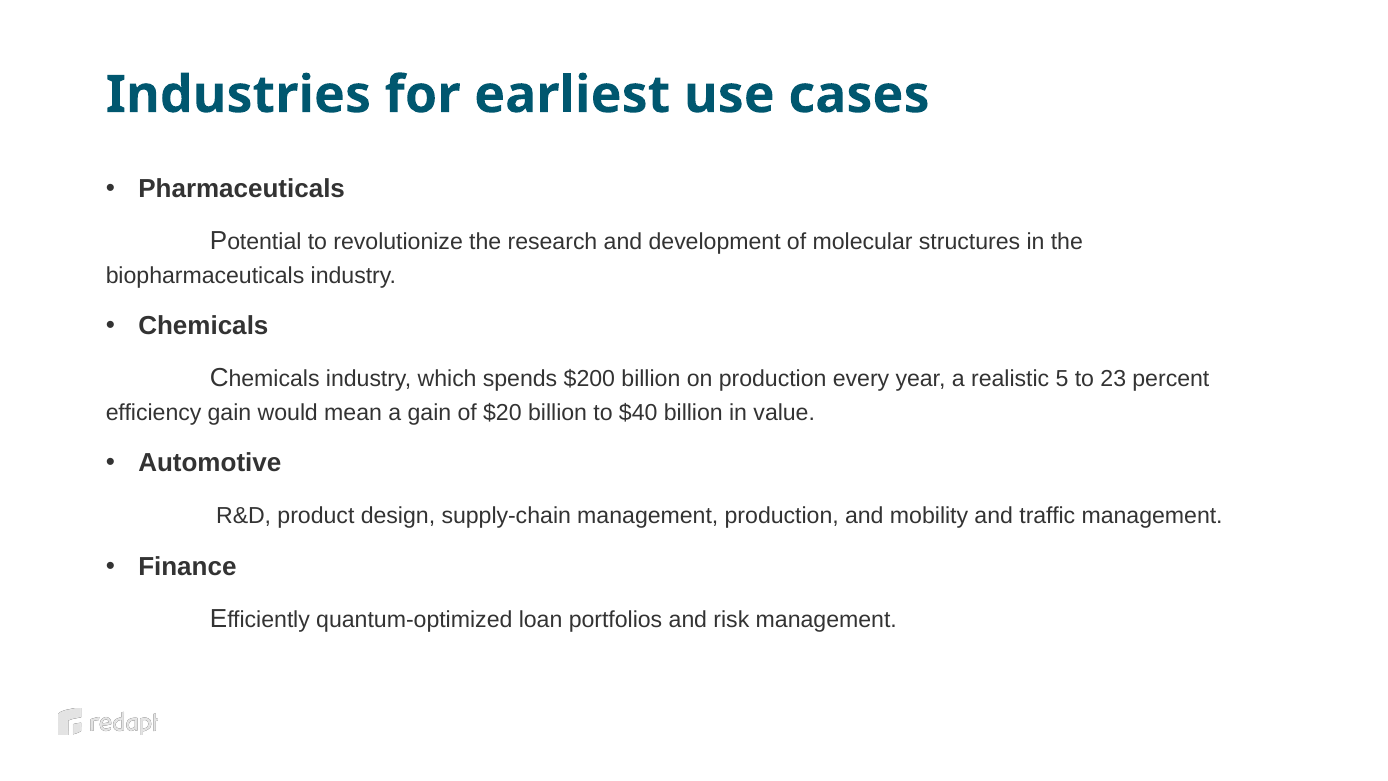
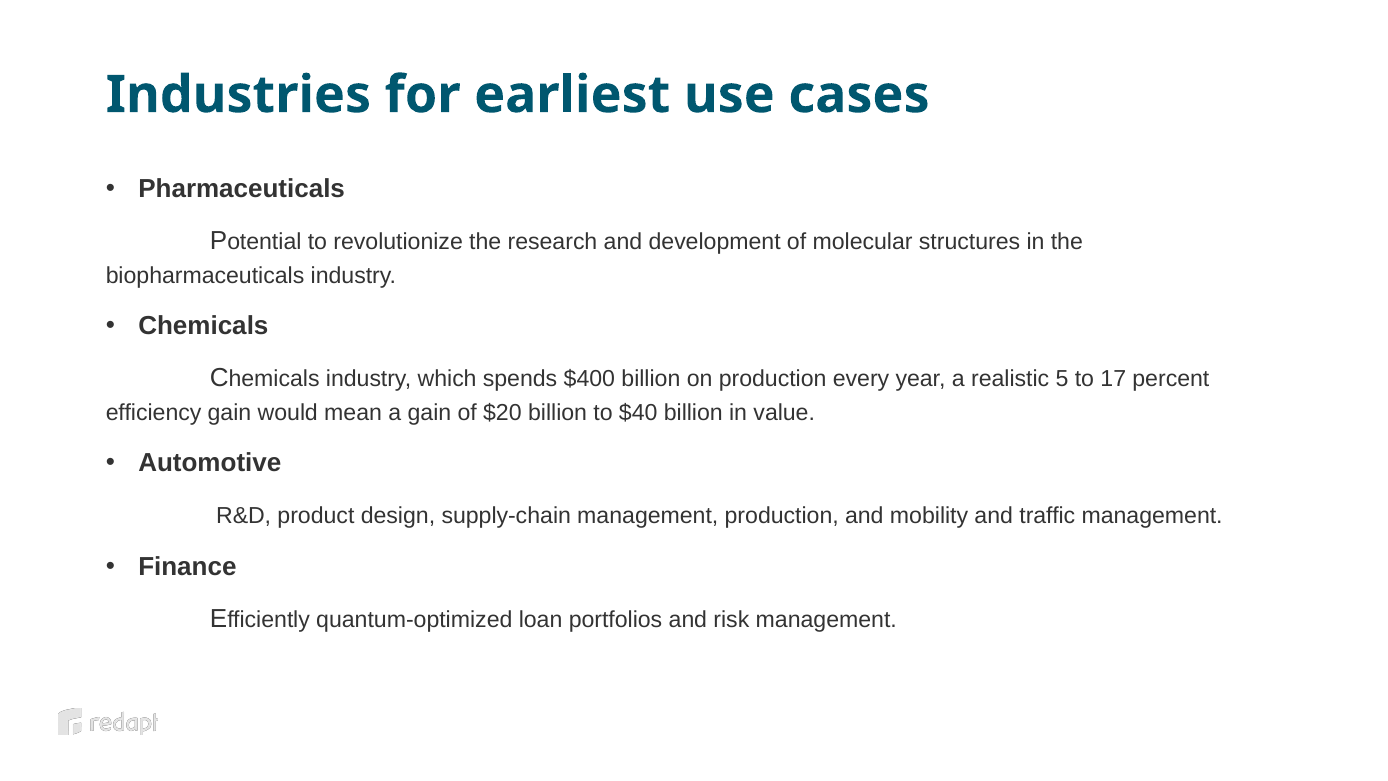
$200: $200 -> $400 (589, 379)
23: 23 -> 17 (1113, 379)
